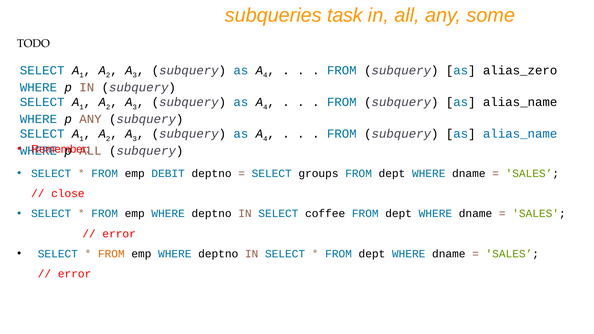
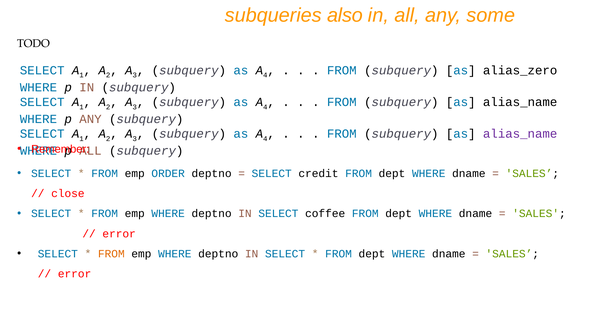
task: task -> also (345, 15)
alias_name colour: blue -> purple (520, 134)
DEBIT: DEBIT -> ORDER (168, 174)
groups: groups -> credit (318, 174)
